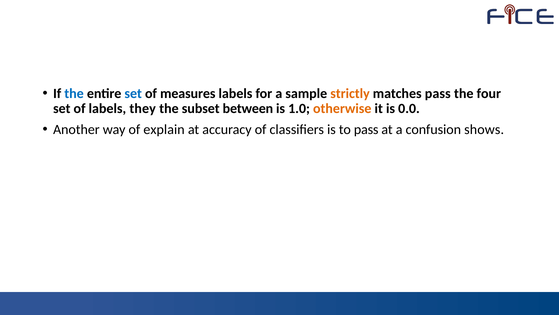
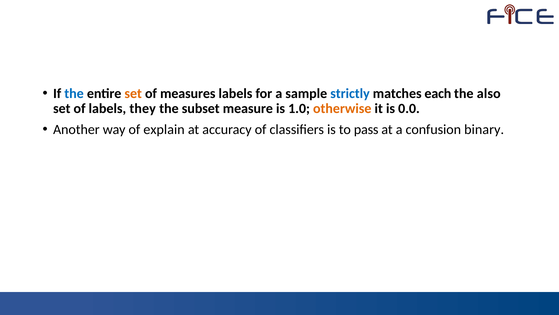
set colour: blue -> orange (133, 93)
strictly colour: orange -> blue (350, 93)
matches pass: pass -> each (438, 93)
four: four -> also (489, 93)
between: between -> measure (248, 108)
shows: shows -> binary (484, 129)
